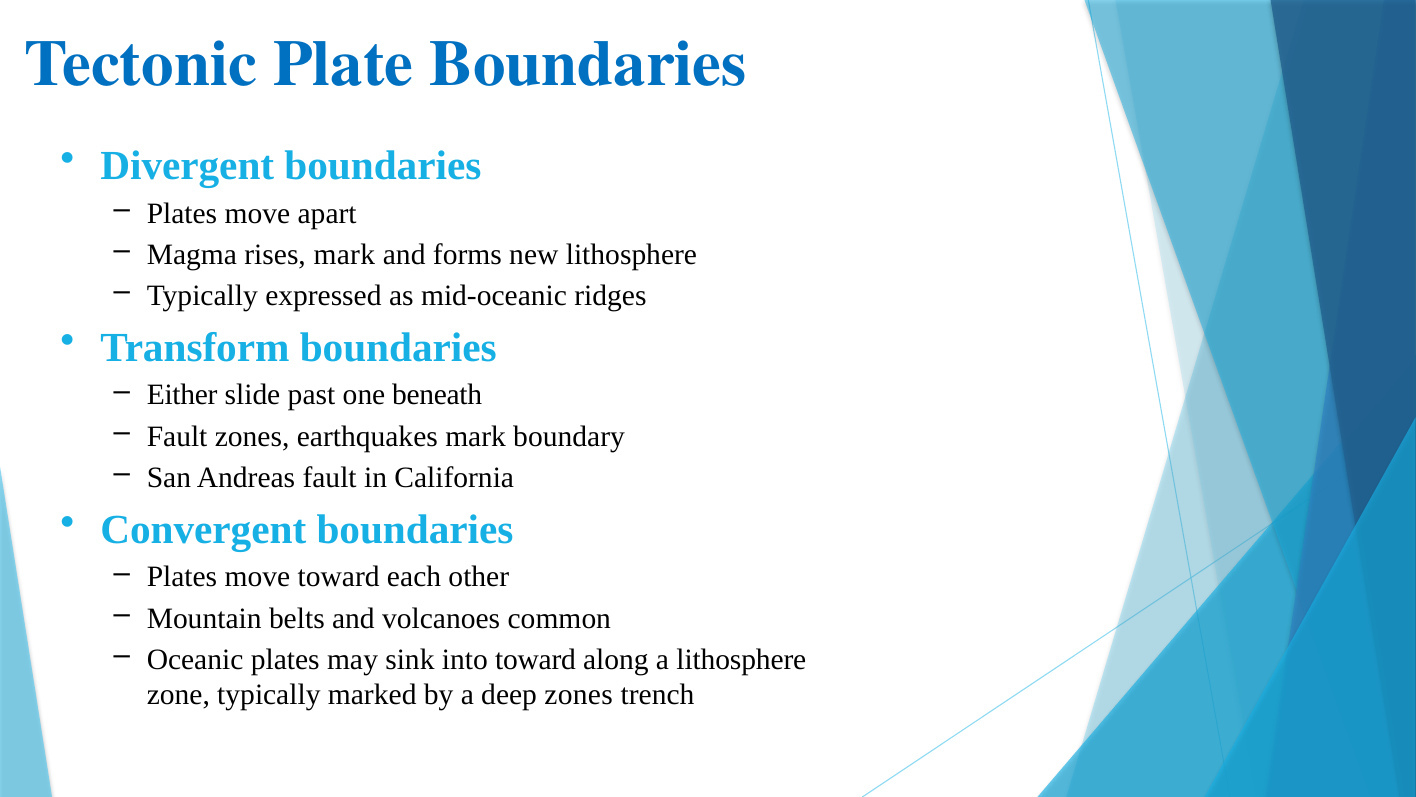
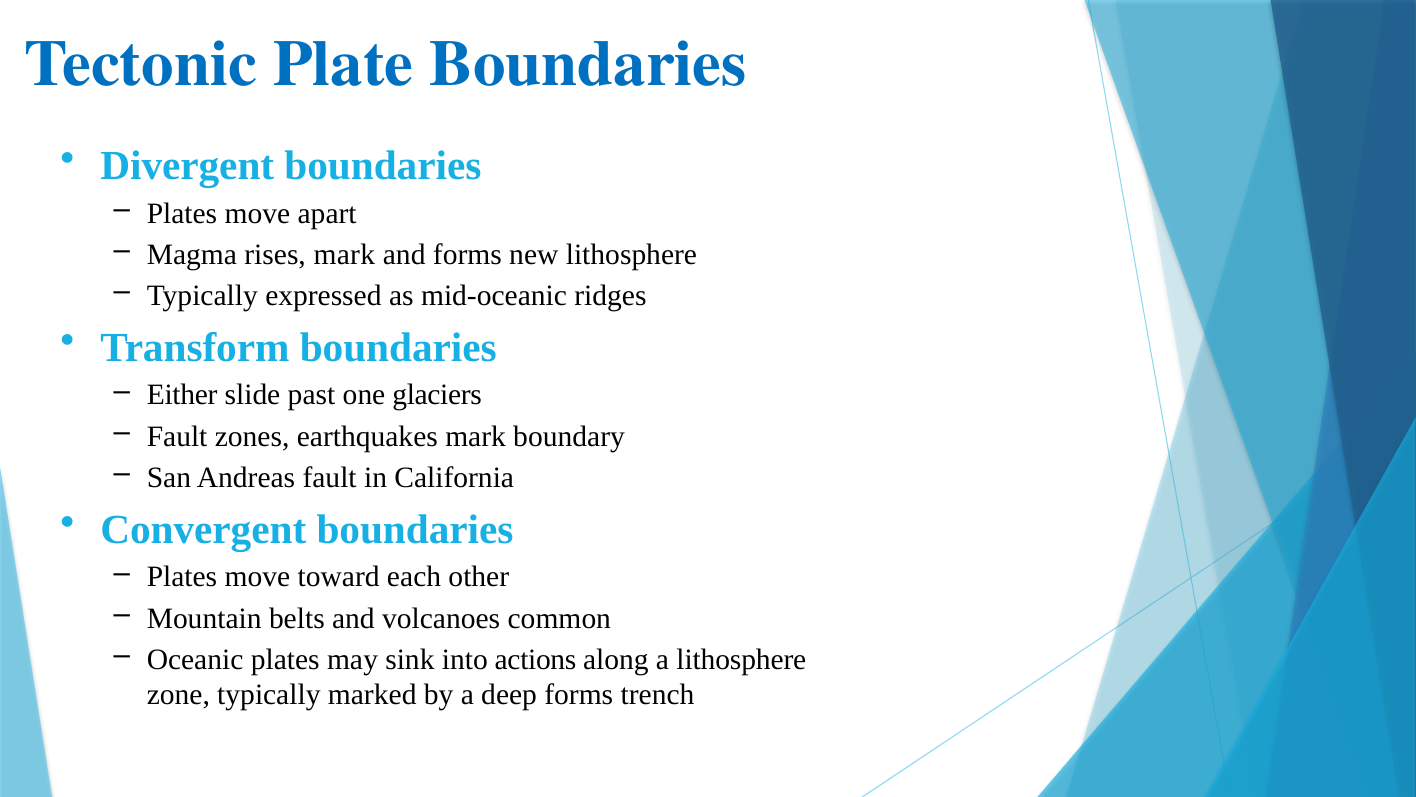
beneath: beneath -> glaciers (437, 395)
into toward: toward -> actions (536, 659)
deep zones: zones -> forms (579, 695)
